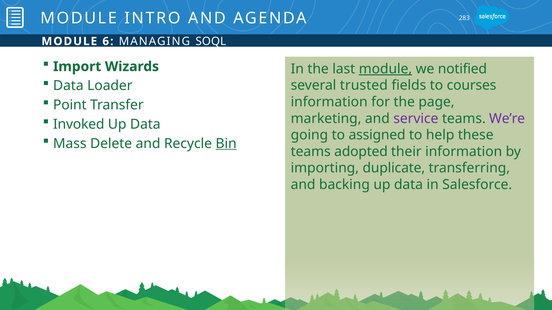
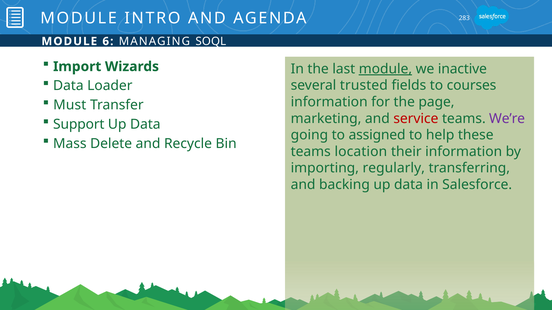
notified: notified -> inactive (462, 69)
Point: Point -> Must (70, 105)
service colour: purple -> red (416, 119)
Invoked: Invoked -> Support (79, 124)
Bin underline: present -> none (226, 144)
adopted: adopted -> location (361, 152)
duplicate: duplicate -> regularly (394, 168)
